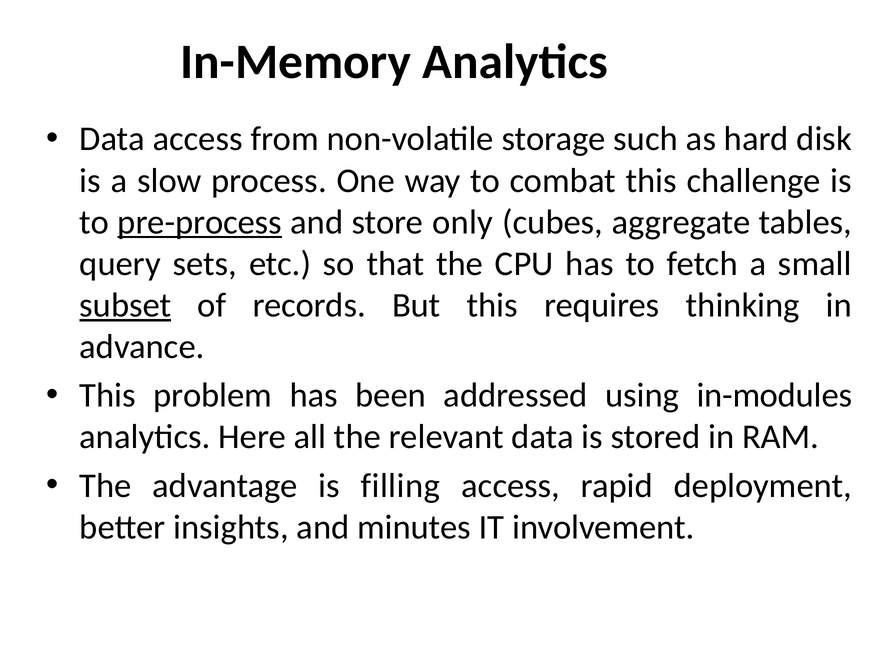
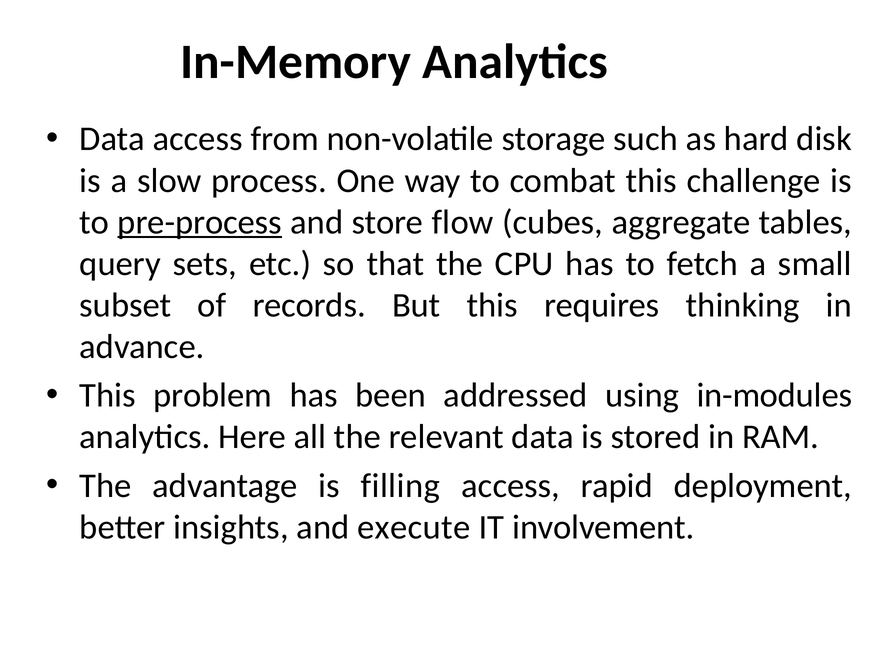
only: only -> flow (463, 222)
subset underline: present -> none (125, 305)
minutes: minutes -> execute (414, 527)
